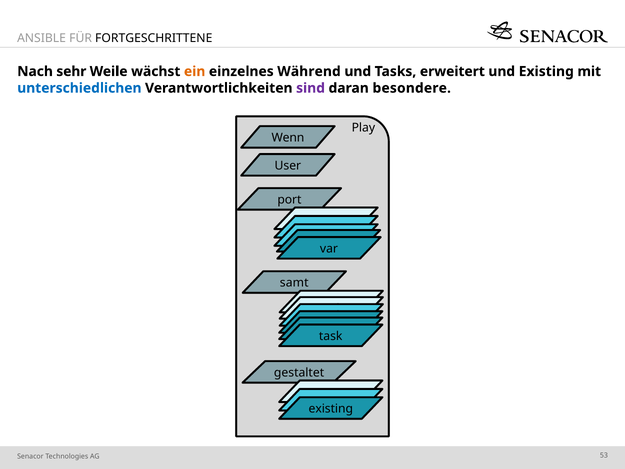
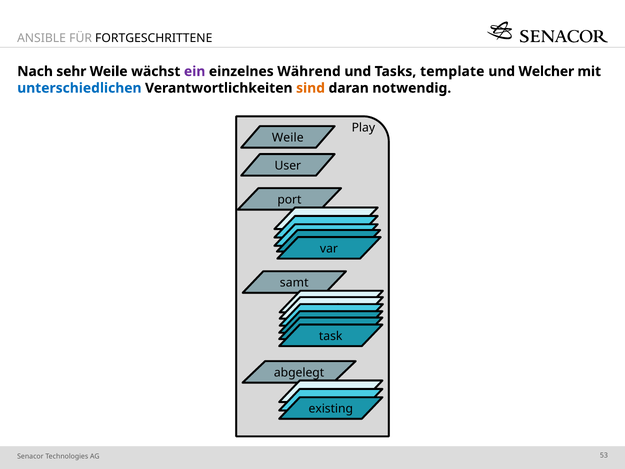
ein colour: orange -> purple (195, 71)
erweitert: erweitert -> template (452, 71)
und Existing: Existing -> Welcher (546, 71)
sind colour: purple -> orange (311, 88)
besondere: besondere -> notwendig (412, 88)
Wenn: Wenn -> Weile (288, 138)
gestaltet: gestaltet -> abgelegt (299, 373)
